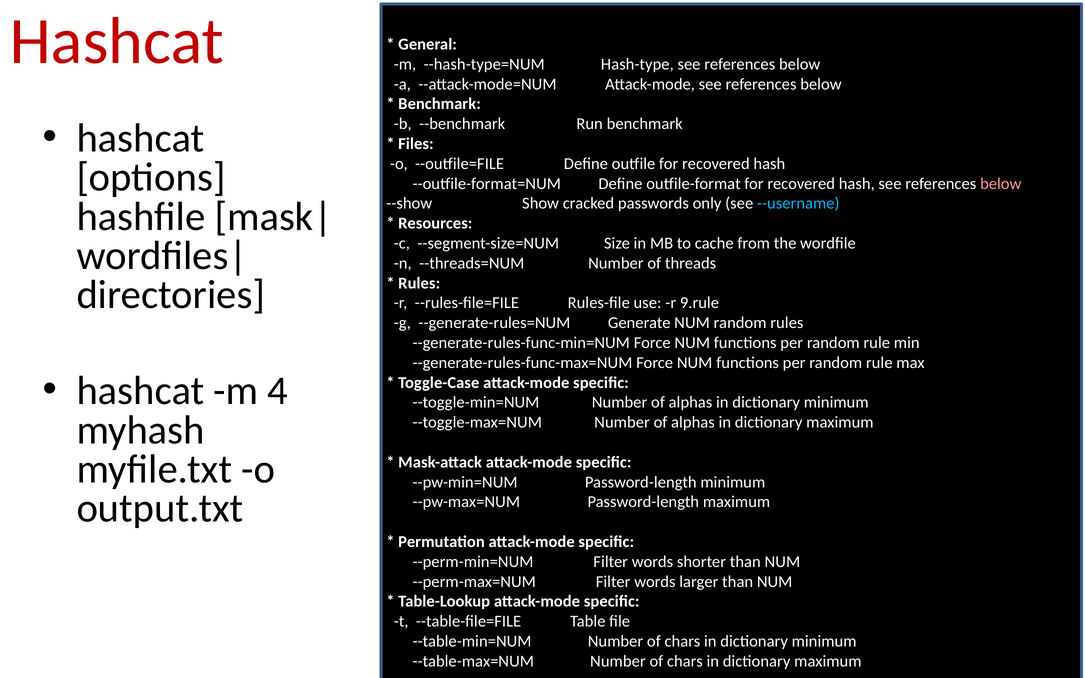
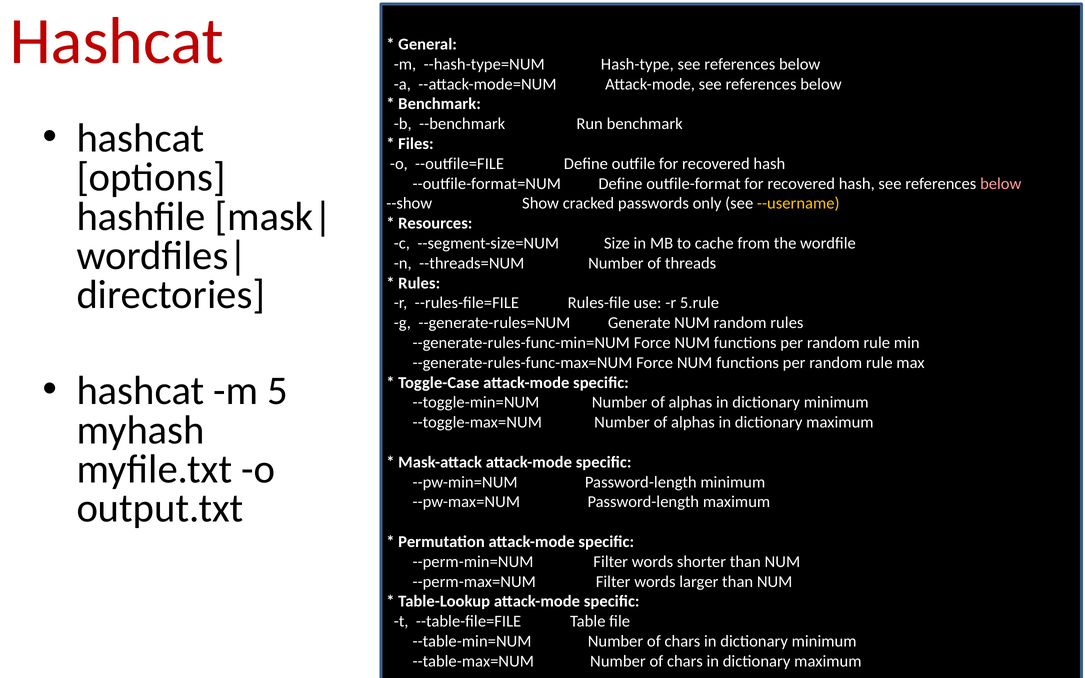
--username colour: light blue -> yellow (798, 204)
9.rule: 9.rule -> 5.rule (699, 303)
4: 4 -> 5 (278, 391)
